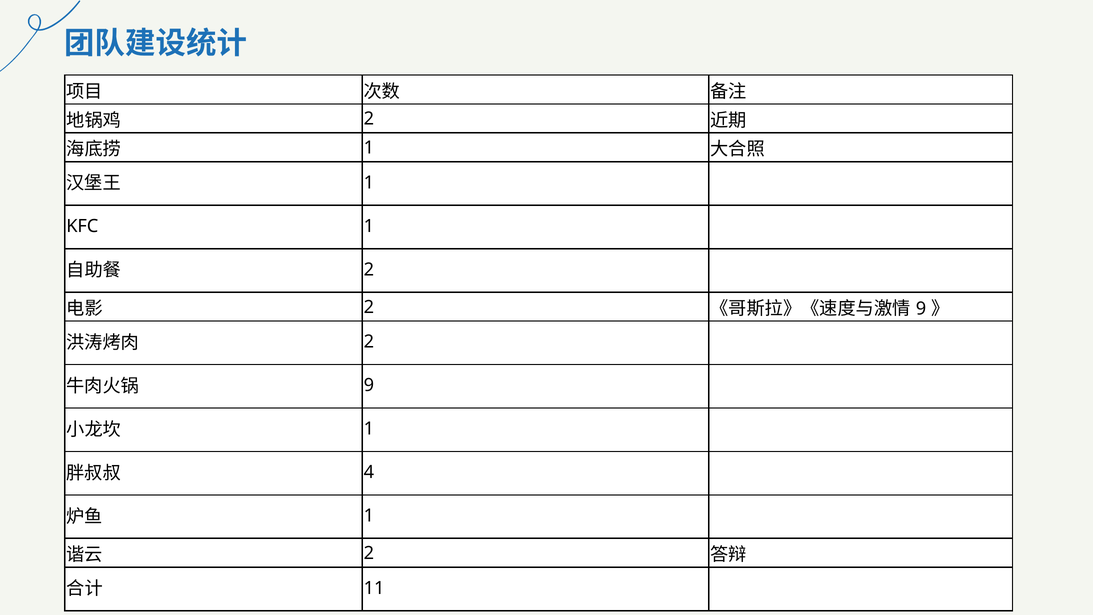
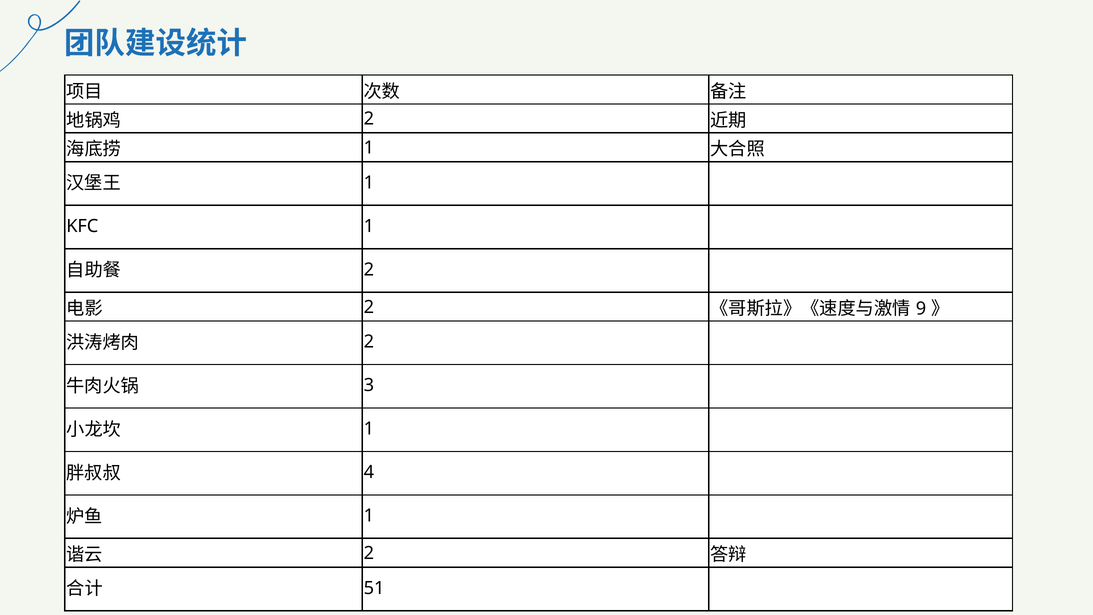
9: 9 -> 3 (369, 385)
11: 11 -> 51 (374, 588)
